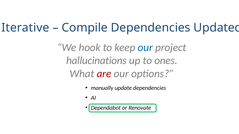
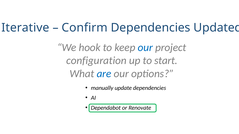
Compile: Compile -> Confirm (85, 28)
hallucinations: hallucinations -> configuration (96, 61)
ones: ones -> start (166, 61)
are colour: red -> blue (104, 74)
